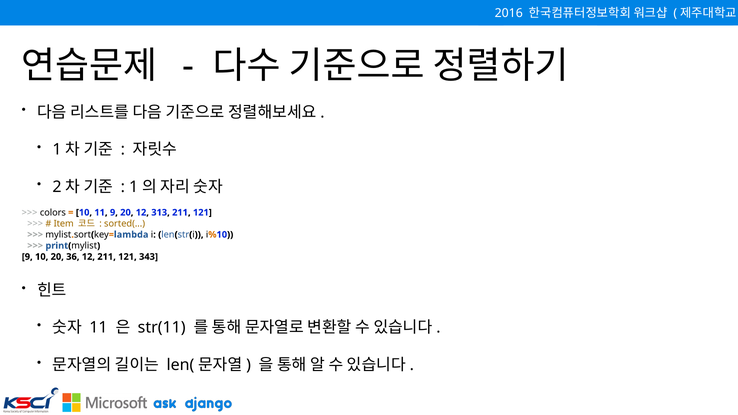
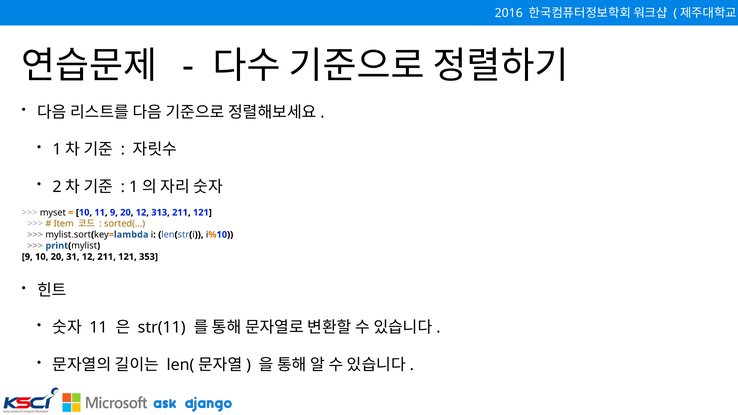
colors: colors -> myset (53, 213)
36: 36 -> 31 (73, 257)
343: 343 -> 353 (149, 257)
